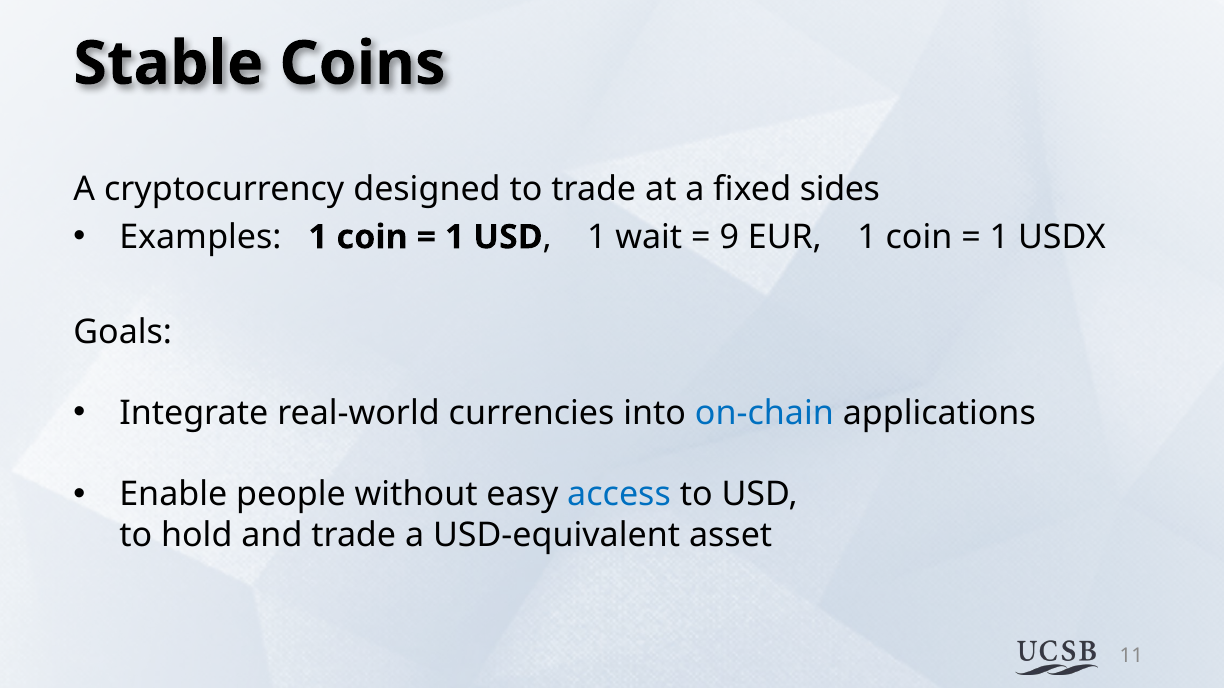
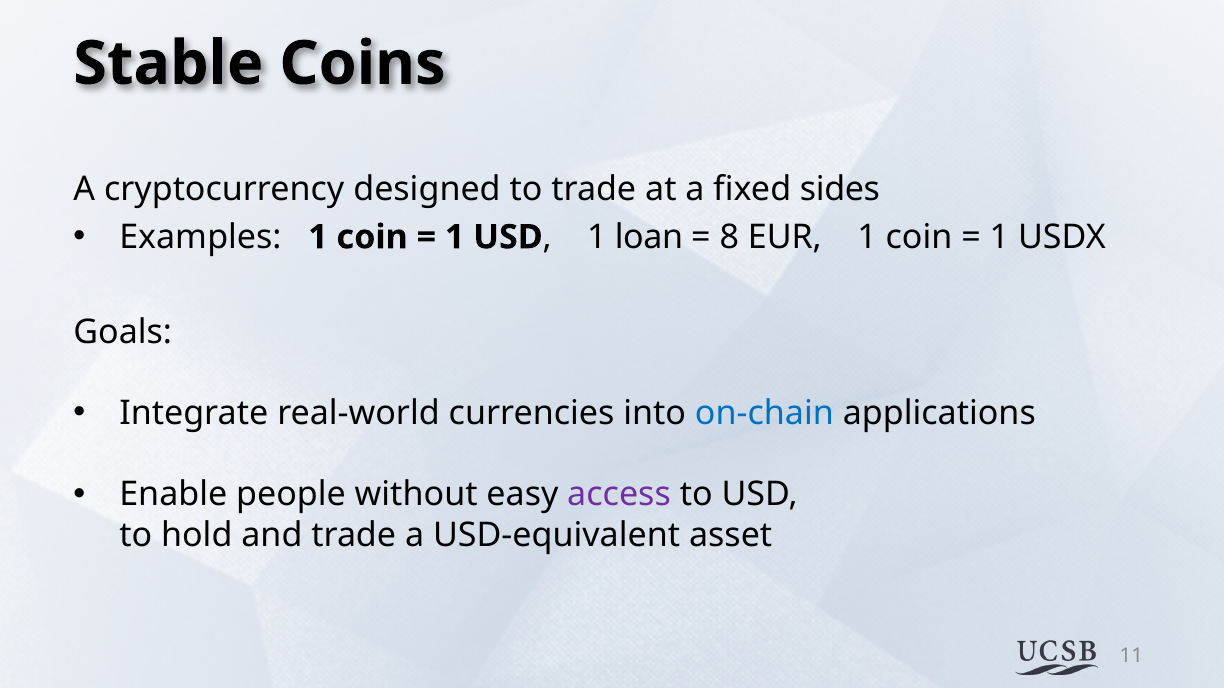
wait: wait -> loan (649, 237)
9: 9 -> 8 (729, 237)
access colour: blue -> purple (619, 495)
